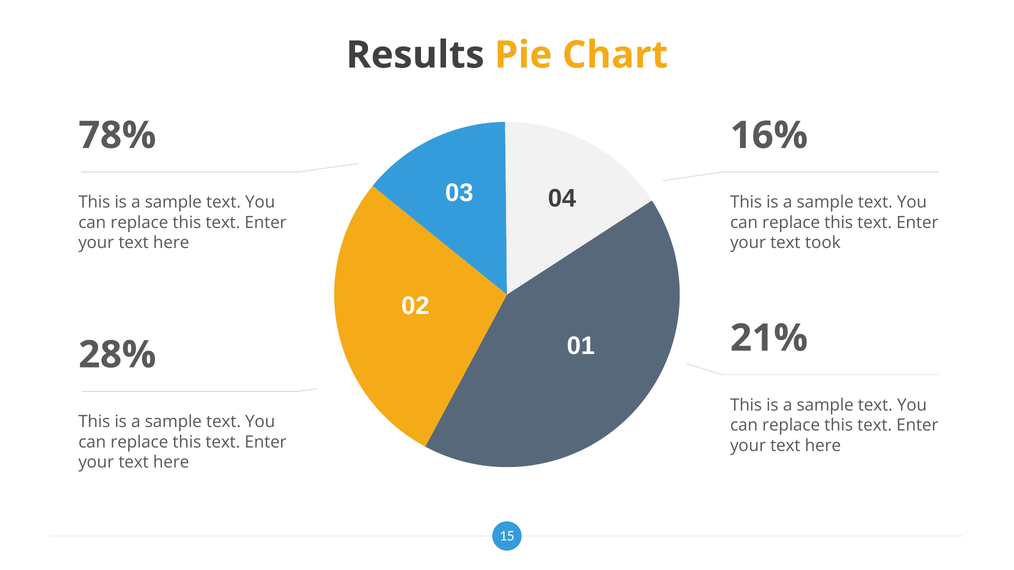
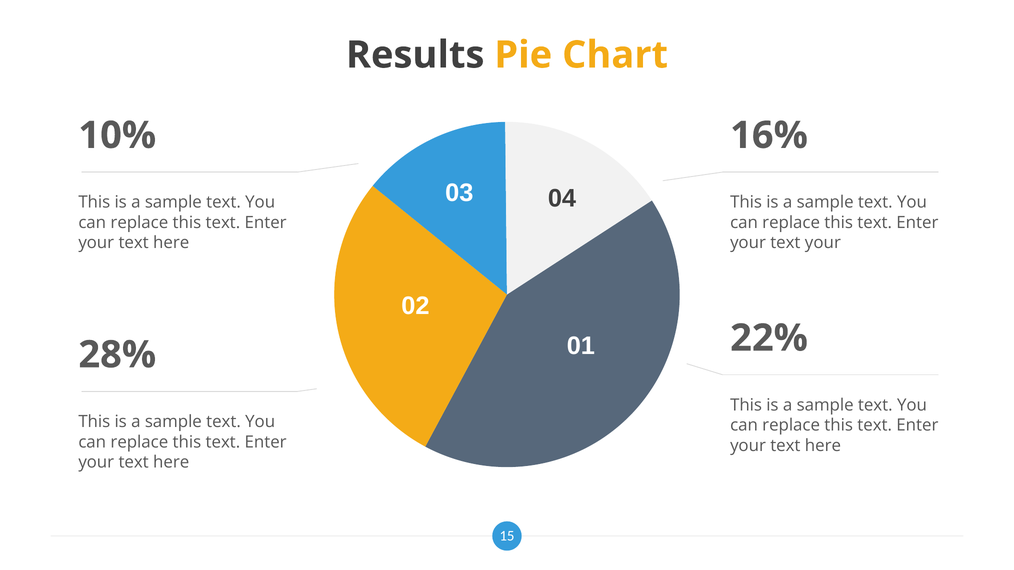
78%: 78% -> 10% (117, 136)
text took: took -> your (823, 243)
21%: 21% -> 22% (769, 338)
